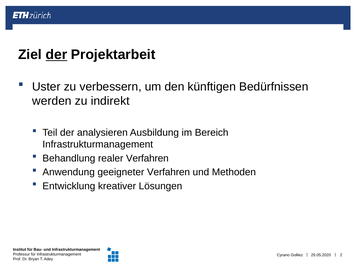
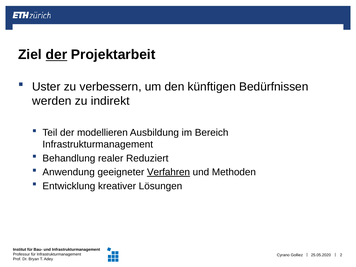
analysieren: analysieren -> modellieren (102, 133)
realer Verfahren: Verfahren -> Reduziert (147, 158)
Verfahren underline: none -> present (169, 172)
